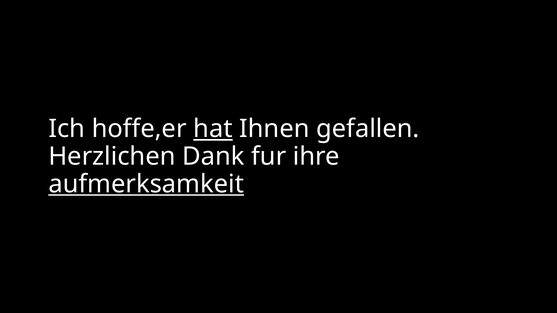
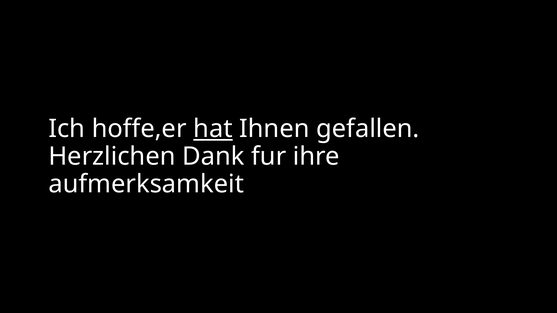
aufmerksamkeit underline: present -> none (146, 184)
